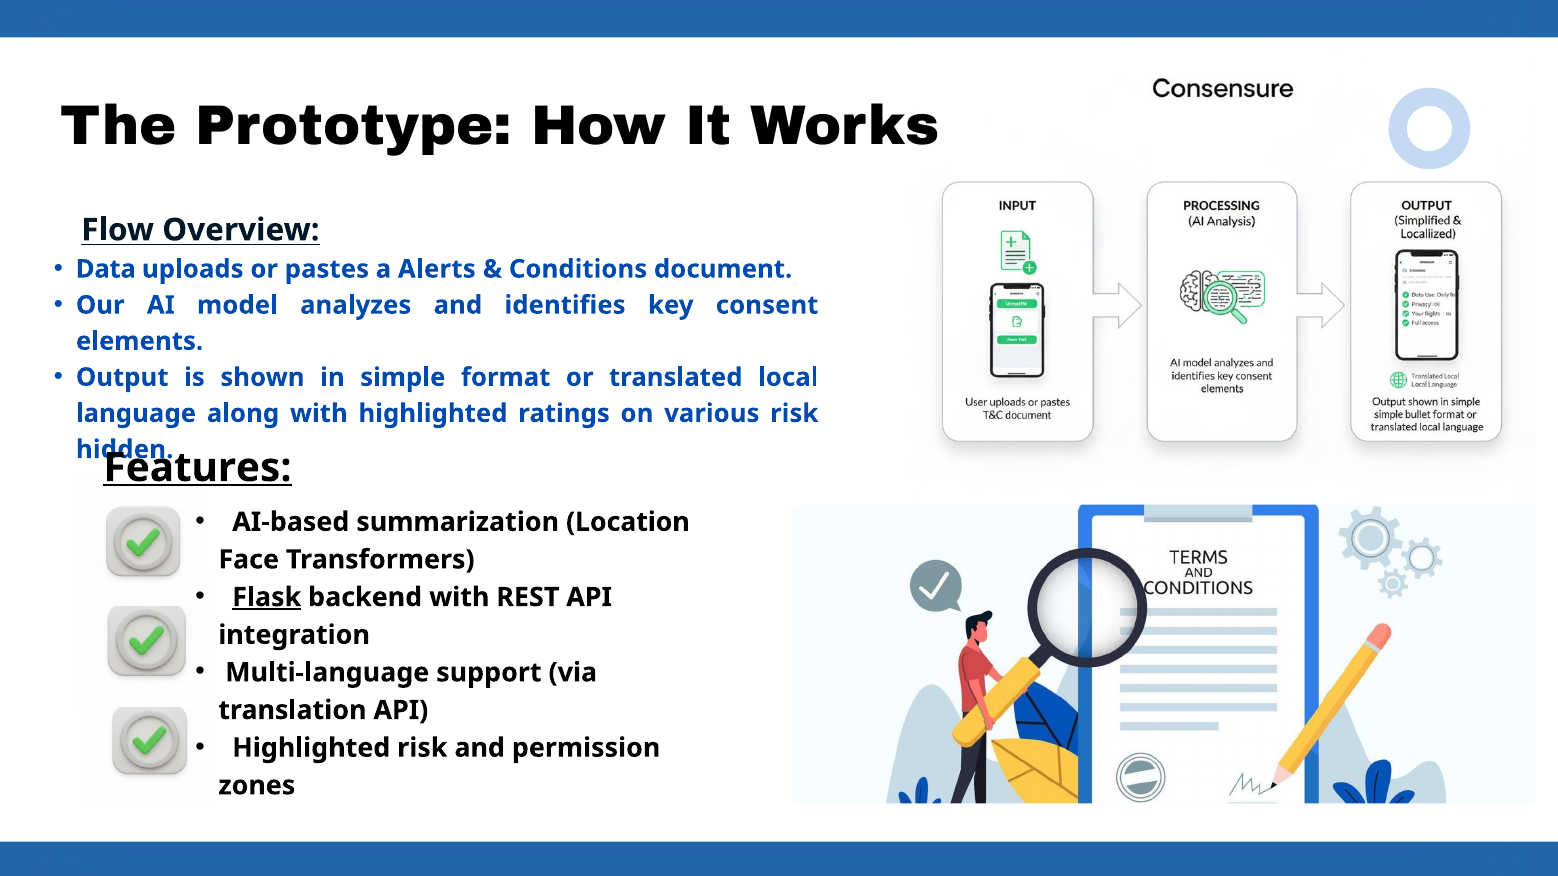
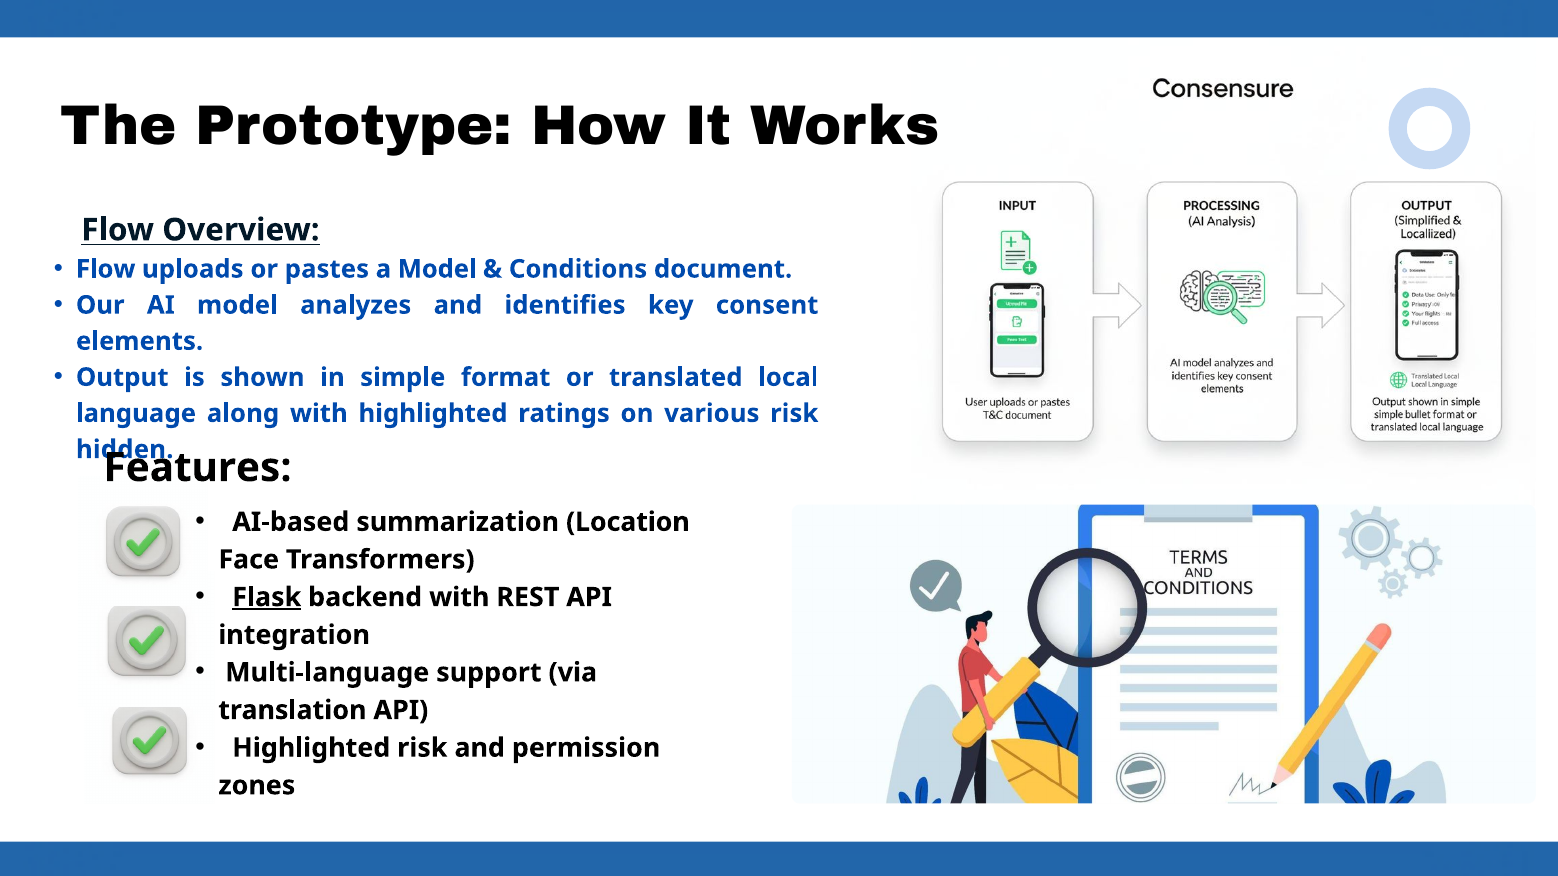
Data: Data -> Flow (106, 269)
a Alerts: Alerts -> Model (437, 269)
Features underline: present -> none (198, 468)
